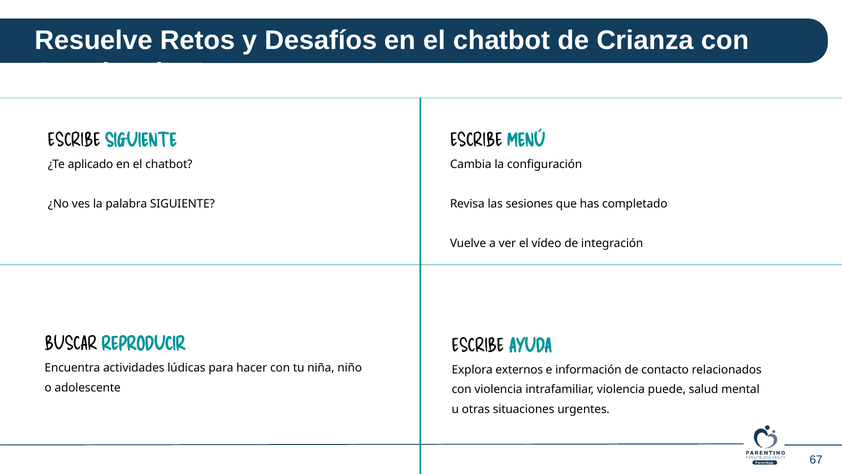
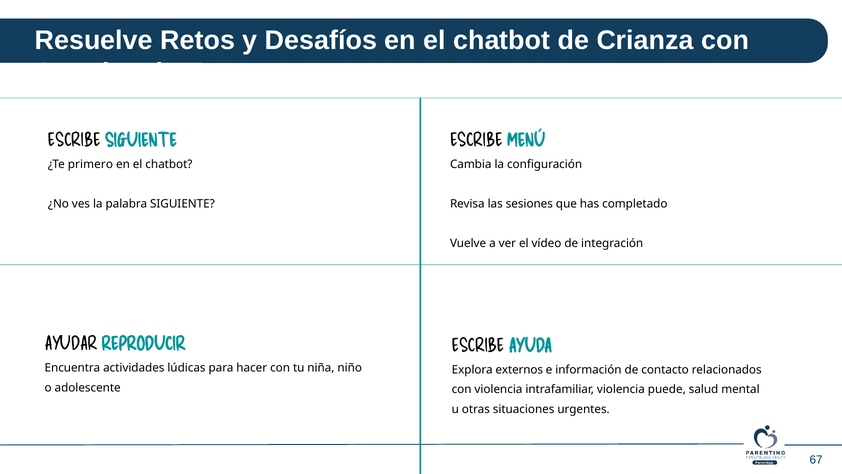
aplicado: aplicado -> primero (90, 165)
BUSCAR: BUSCAR -> AYUDAR (71, 344)
